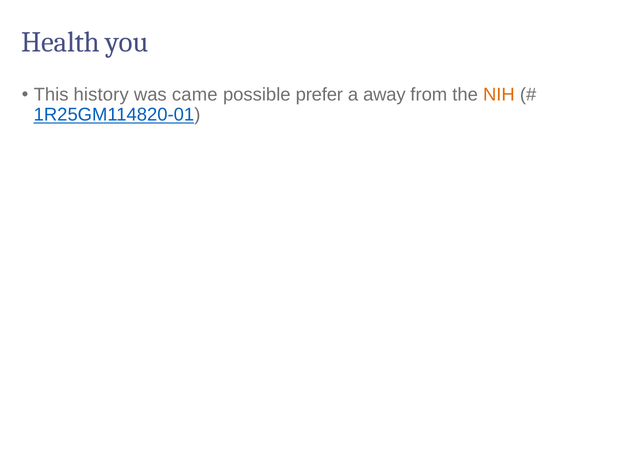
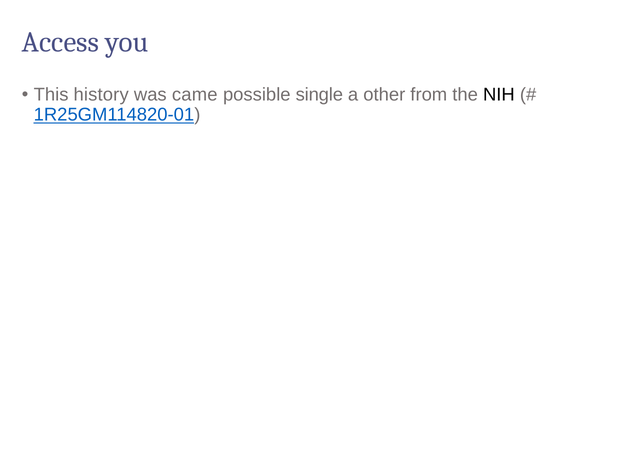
Health: Health -> Access (60, 42)
prefer: prefer -> single (319, 95)
away: away -> other (384, 95)
NIH colour: orange -> black (499, 95)
